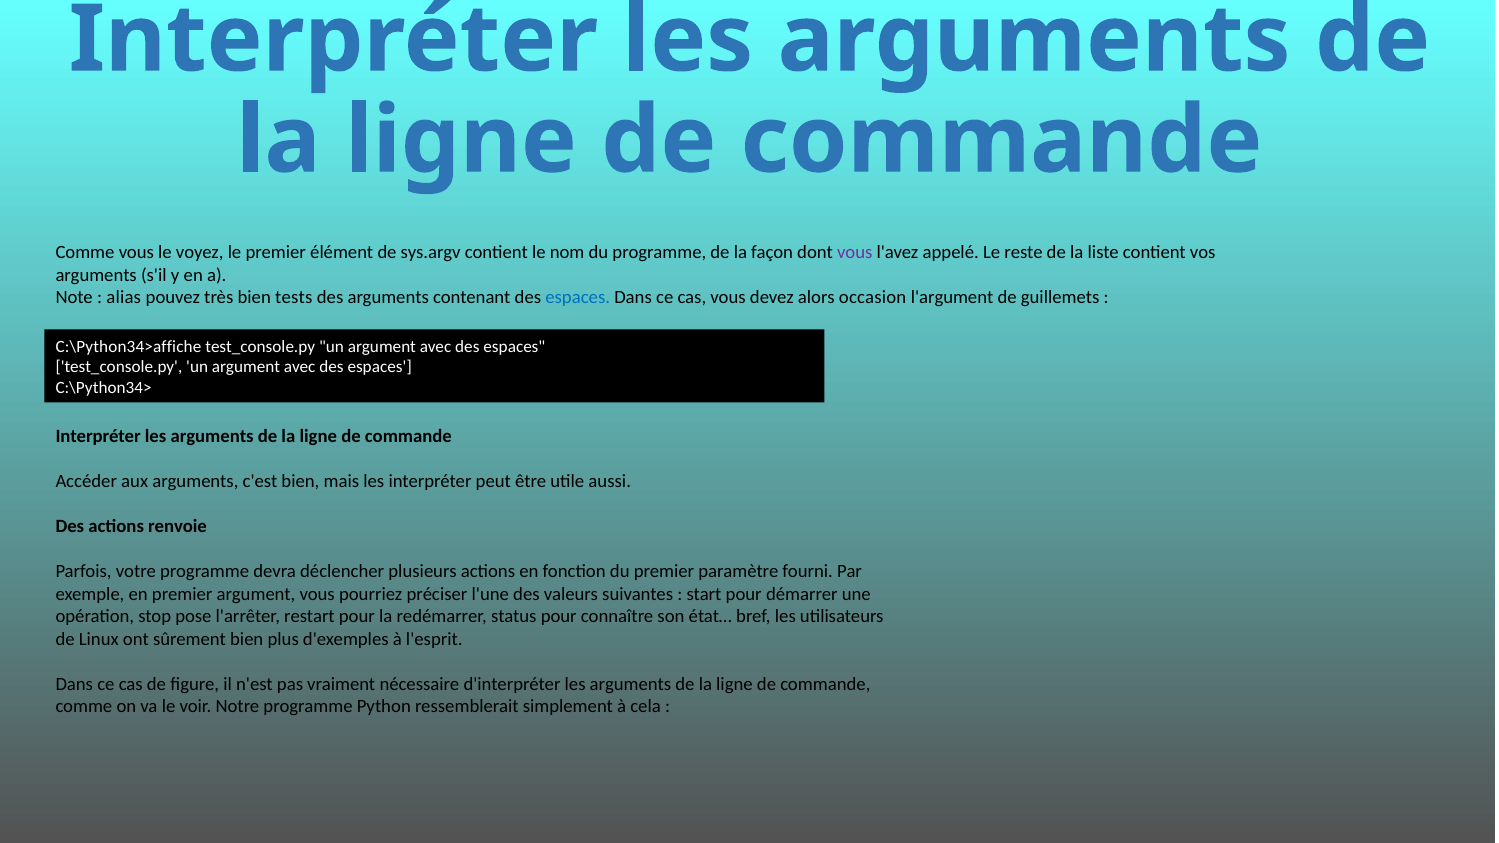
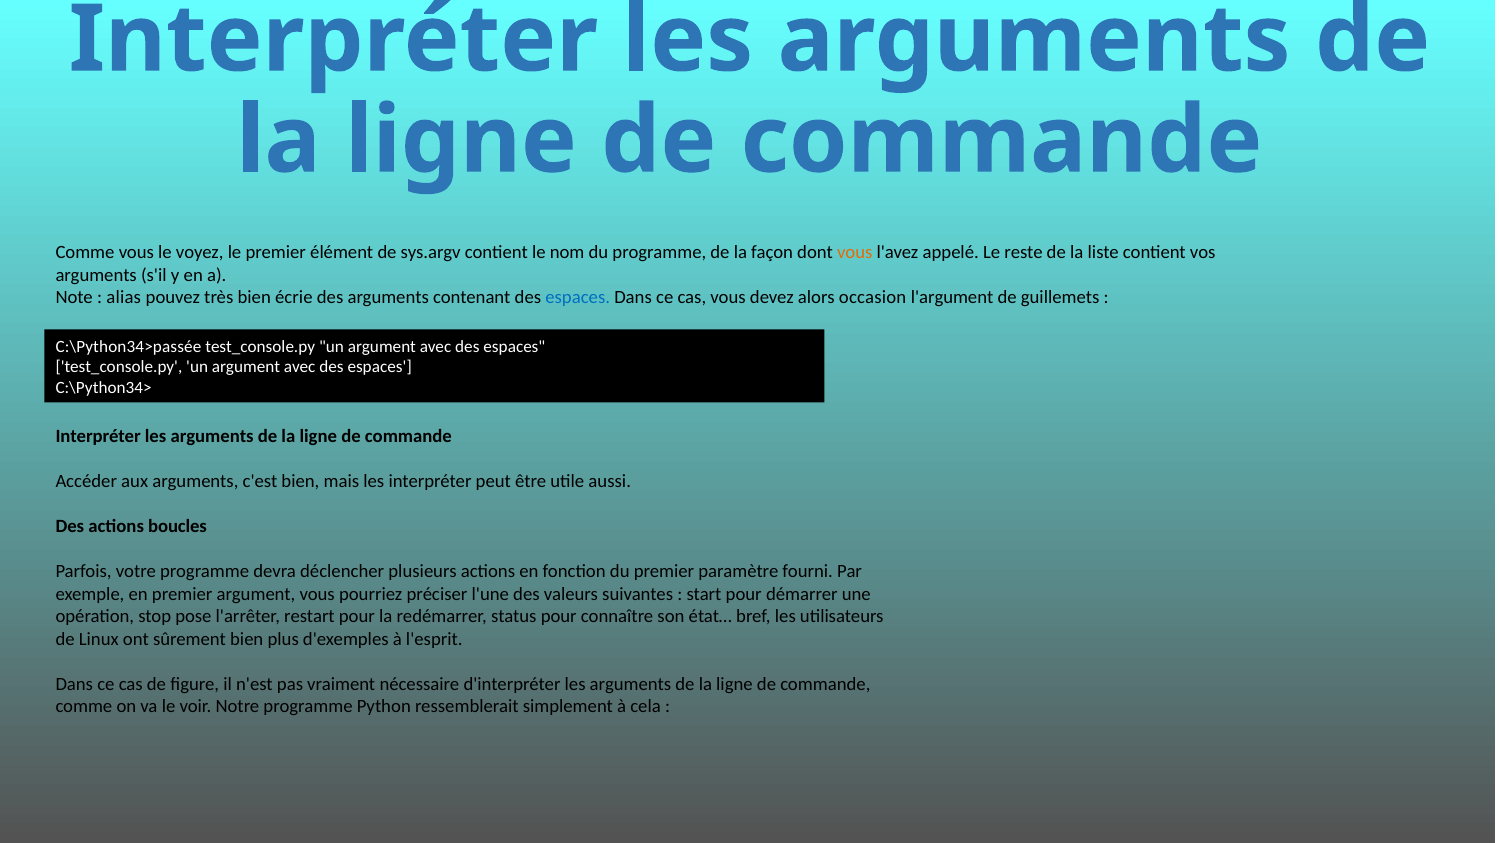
vous colour: purple -> orange (855, 253)
tests: tests -> écrie (294, 298)
C:\Python34>affiche: C:\Python34>affiche -> C:\Python34>passée (128, 347)
renvoie: renvoie -> boucles (178, 527)
